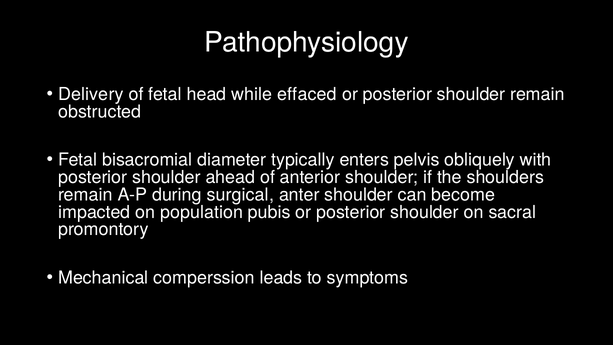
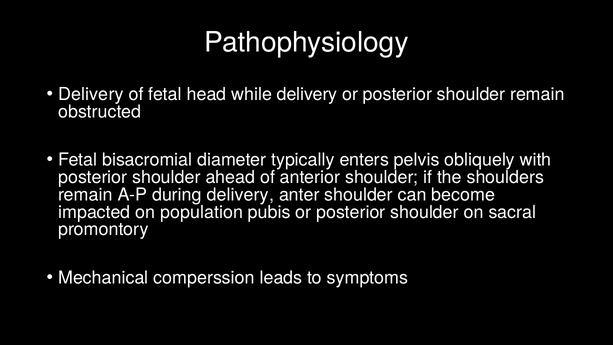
while effaced: effaced -> delivery (307, 94)
during surgical: surgical -> delivery (240, 195)
